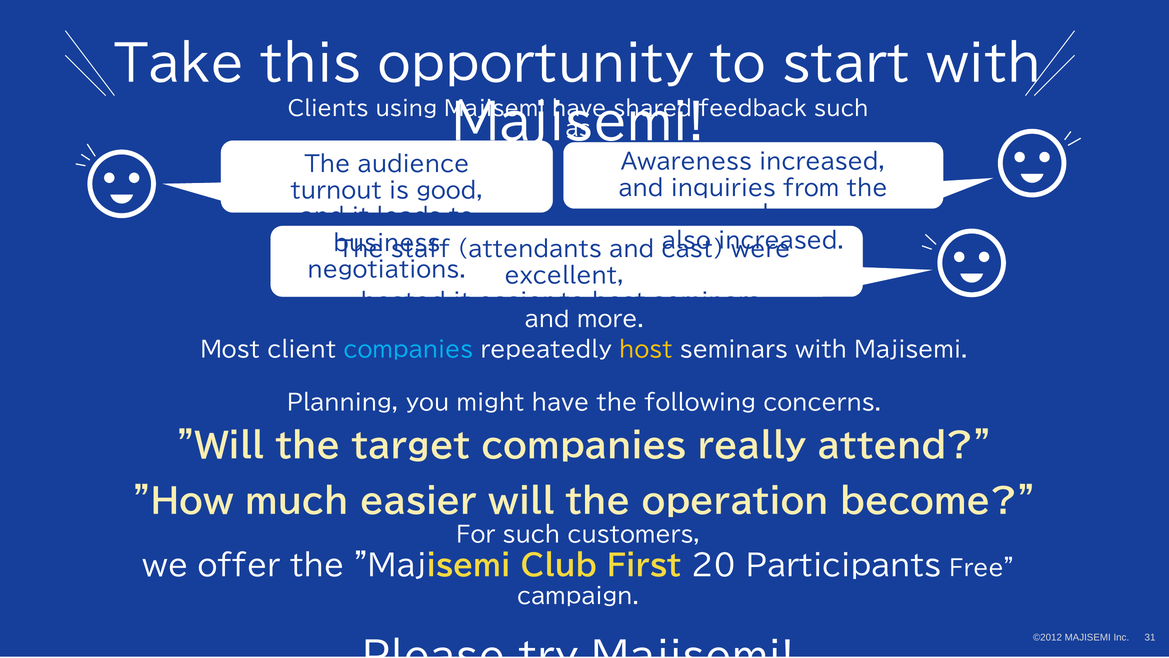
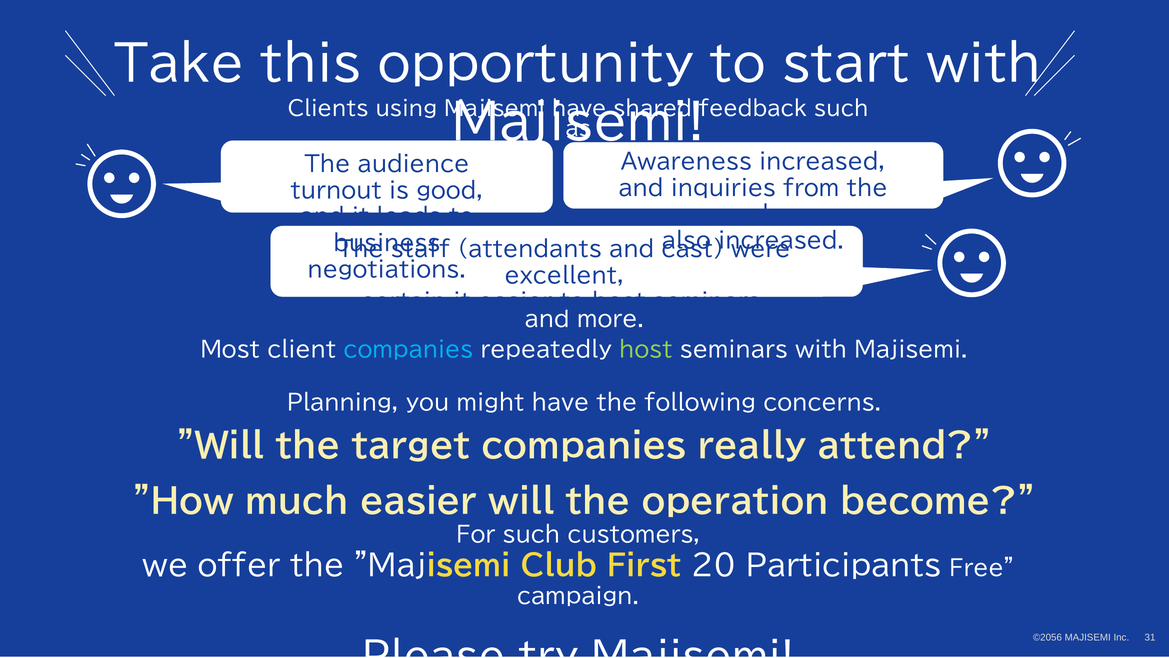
hosted: hosted -> certain (403, 302)
host colour: yellow -> light green (646, 350)
©2012: ©2012 -> ©2056 (1047, 637)
